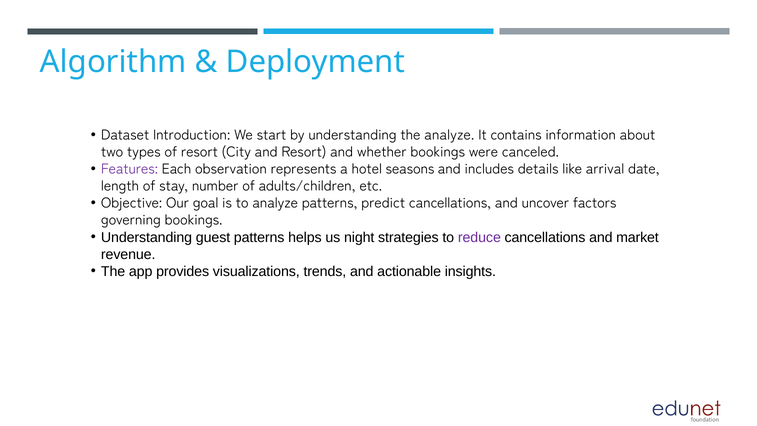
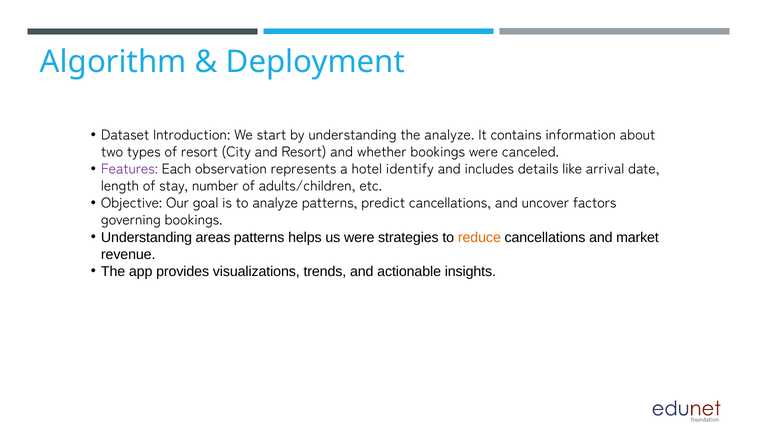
seasons: seasons -> identify (410, 169)
guest: guest -> areas (213, 237)
us night: night -> were (359, 237)
reduce colour: purple -> orange (479, 237)
